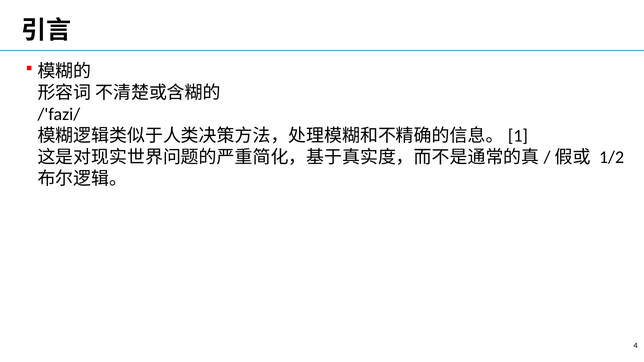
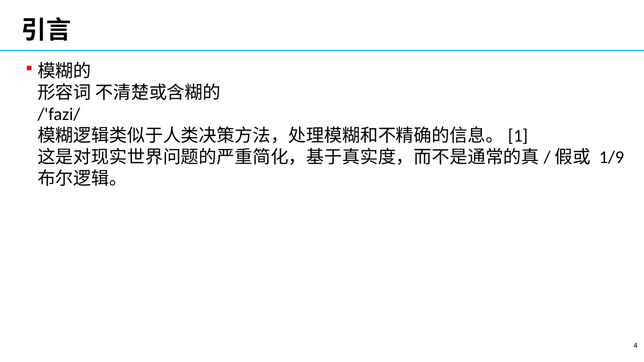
1/2: 1/2 -> 1/9 (612, 157)
